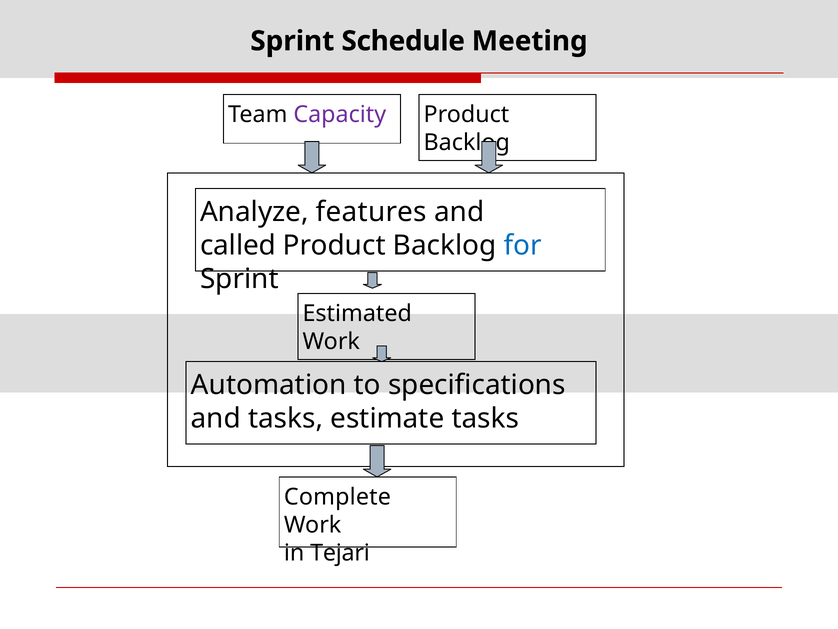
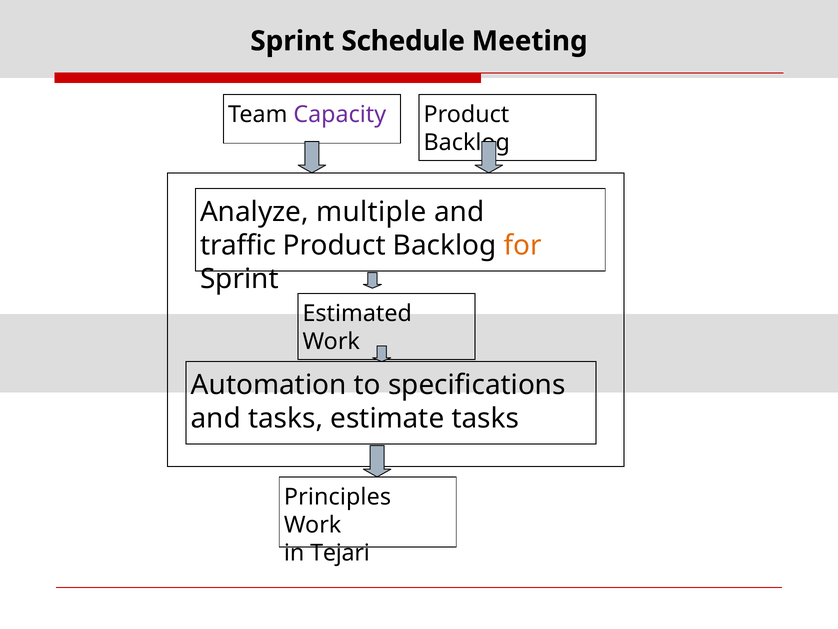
features: features -> multiple (371, 212)
called: called -> traffic (238, 245)
for colour: blue -> orange (523, 245)
Complete: Complete -> Principles (338, 497)
